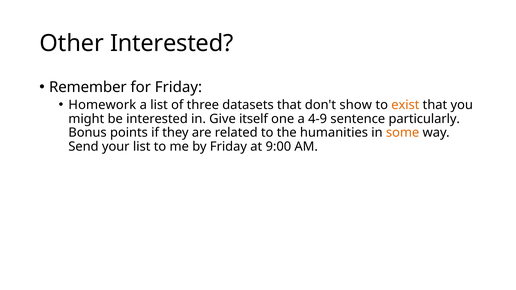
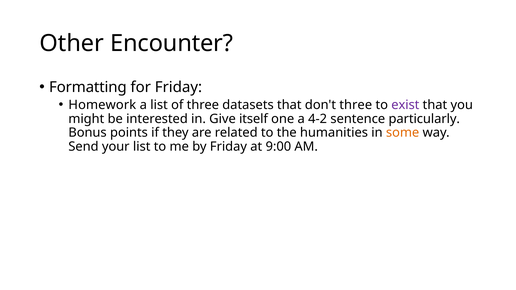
Other Interested: Interested -> Encounter (172, 43)
Remember: Remember -> Formatting (88, 87)
don't show: show -> three (356, 105)
exist colour: orange -> purple (405, 105)
4-9: 4-9 -> 4-2 (318, 119)
